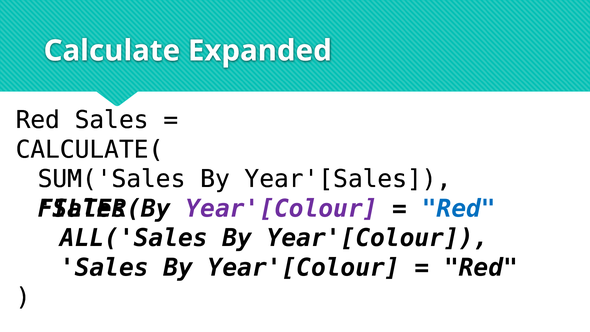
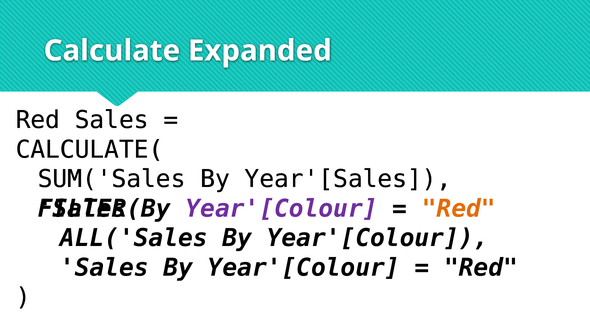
Red colour: blue -> orange (459, 209)
